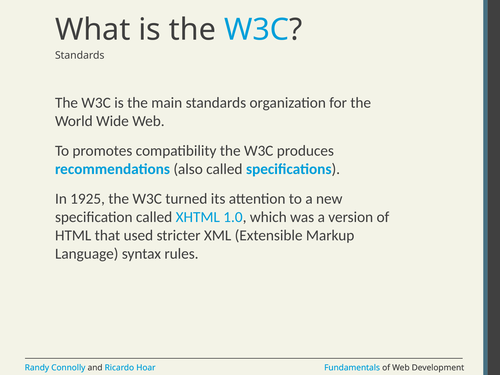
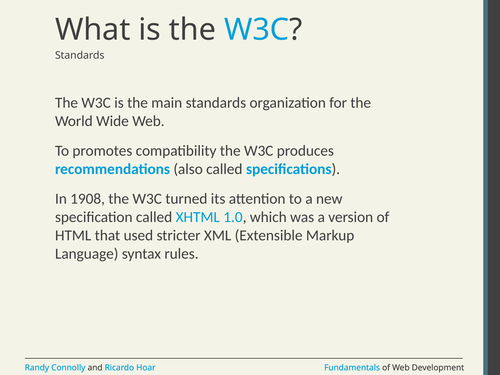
1925: 1925 -> 1908 (88, 199)
